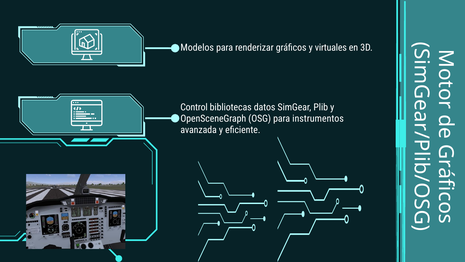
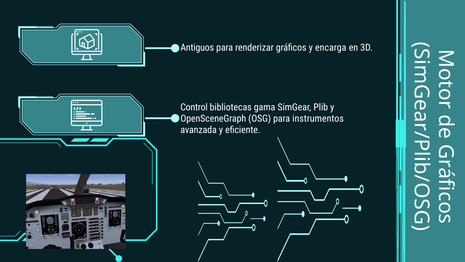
Modelos: Modelos -> Antiguos (197, 47)
virtuales: virtuales -> encarga (331, 47)
datos: datos -> gama (265, 107)
